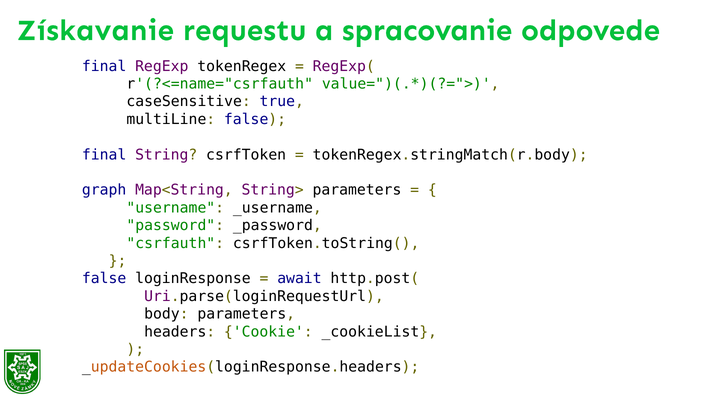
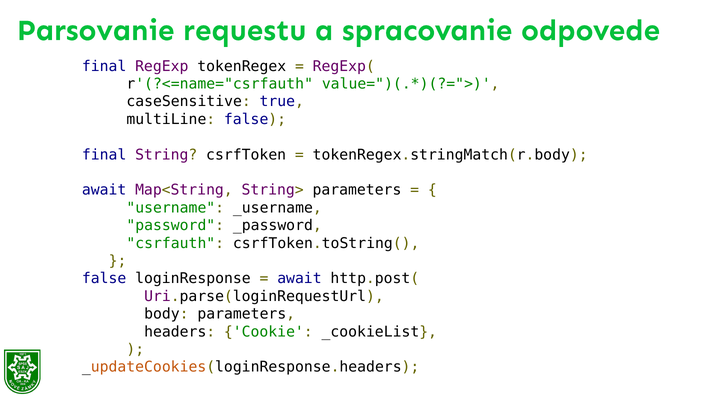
Získavanie: Získavanie -> Parsovanie (96, 30)
graph: graph -> await (104, 190)
